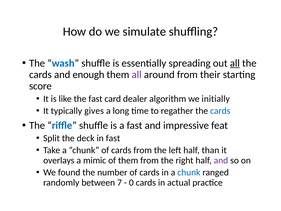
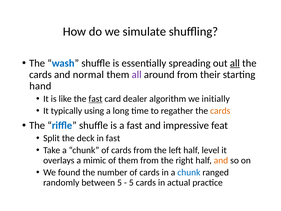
enough: enough -> normal (88, 75)
score: score -> hand (40, 86)
fast underline: none -> present (95, 99)
gives: gives -> using (94, 111)
cards colour: blue -> orange (220, 111)
than: than -> level (211, 150)
and colour: purple -> orange (221, 160)
between 7: 7 -> 5 (119, 182)
0: 0 -> 5 (131, 182)
